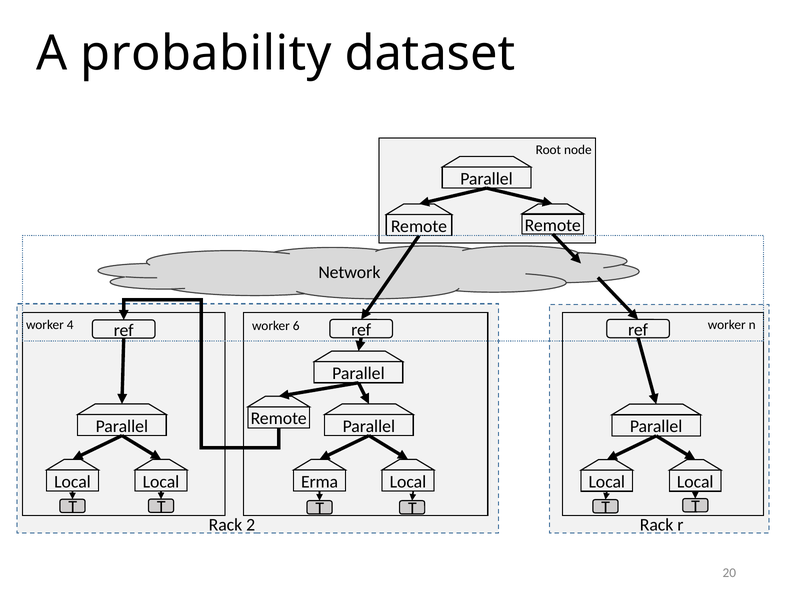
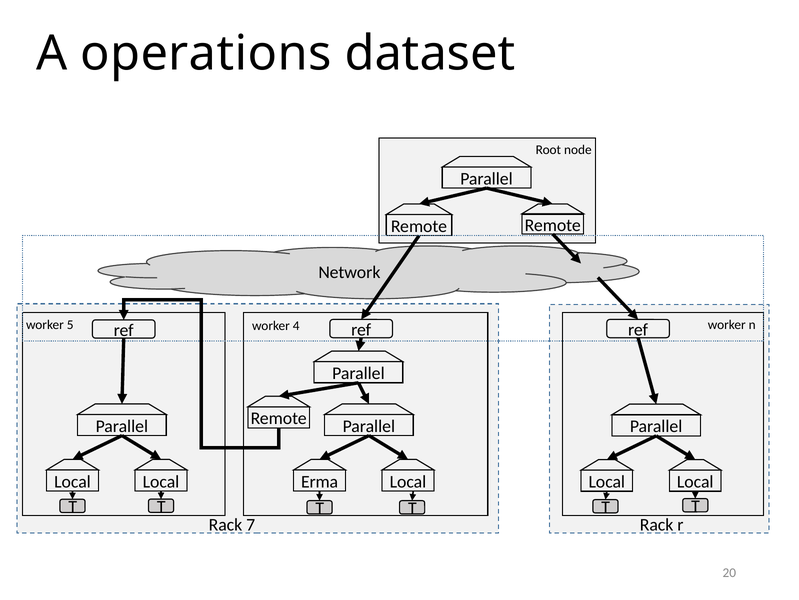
probability: probability -> operations (206, 53)
4: 4 -> 5 (70, 325)
6: 6 -> 4 (296, 326)
2: 2 -> 7 (251, 524)
